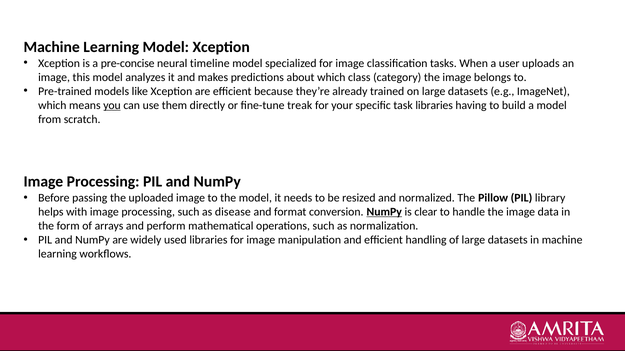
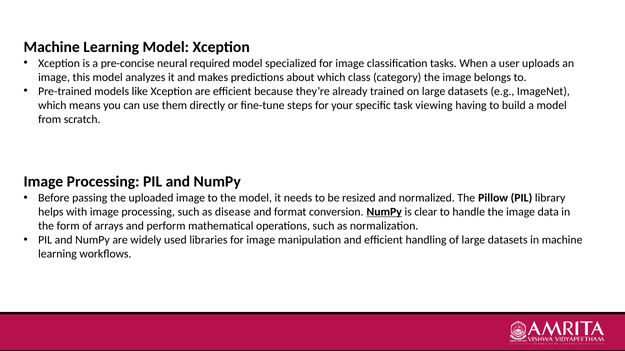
timeline: timeline -> required (210, 63)
you underline: present -> none (112, 105)
treak: treak -> steps (300, 105)
task libraries: libraries -> viewing (434, 105)
